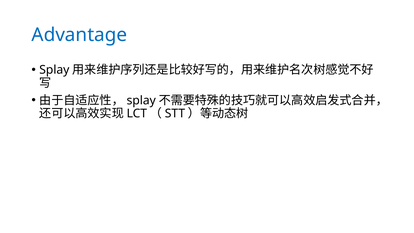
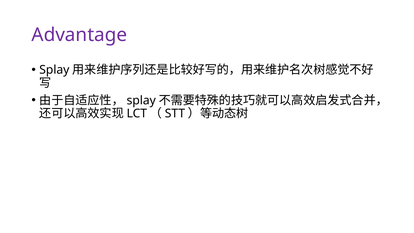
Advantage colour: blue -> purple (79, 35)
